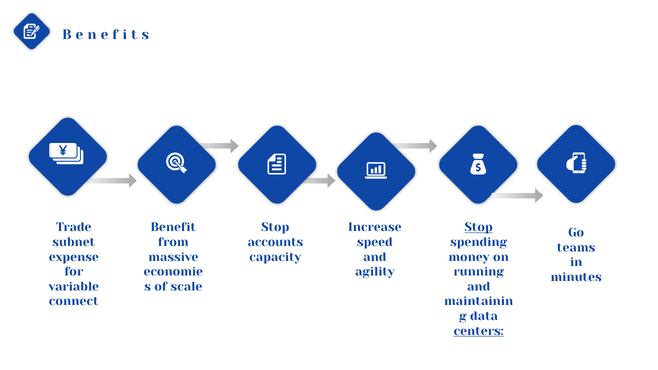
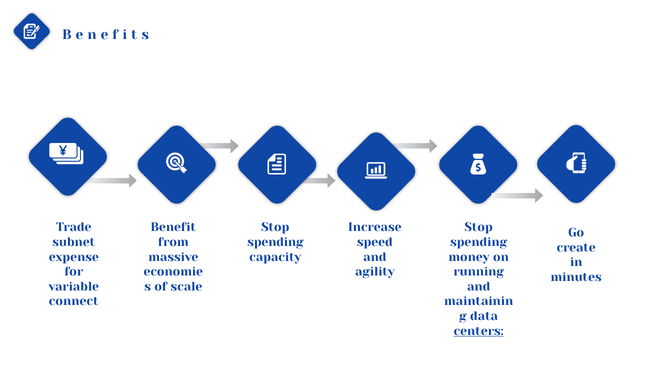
Stop underline: present -> none (479, 227)
accounts: accounts -> spending (275, 242)
teams: teams -> create (576, 248)
